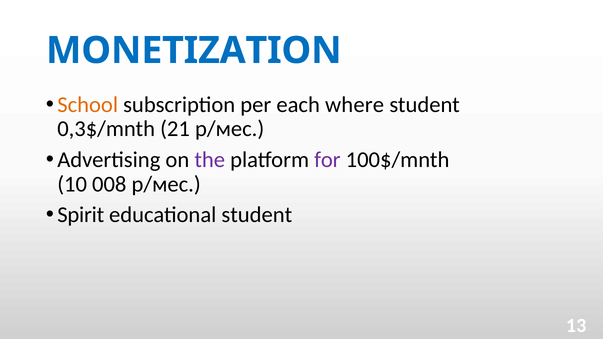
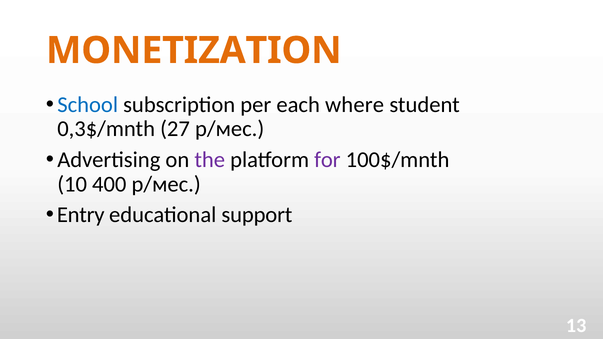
MONETIZATION colour: blue -> orange (194, 51)
School colour: orange -> blue (88, 105)
21: 21 -> 27 (175, 129)
008: 008 -> 400 (109, 184)
Spirit: Spirit -> Entry (81, 215)
educational student: student -> support (257, 215)
